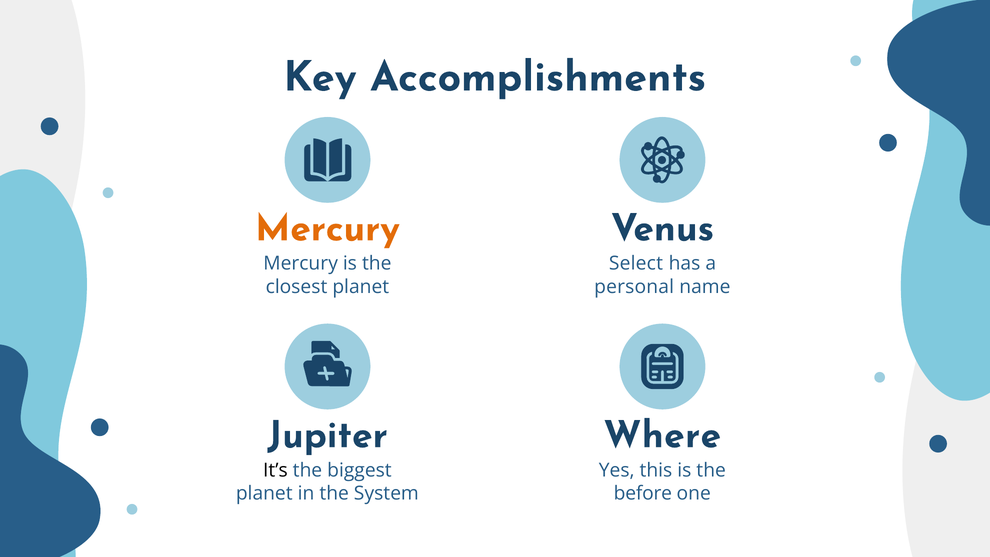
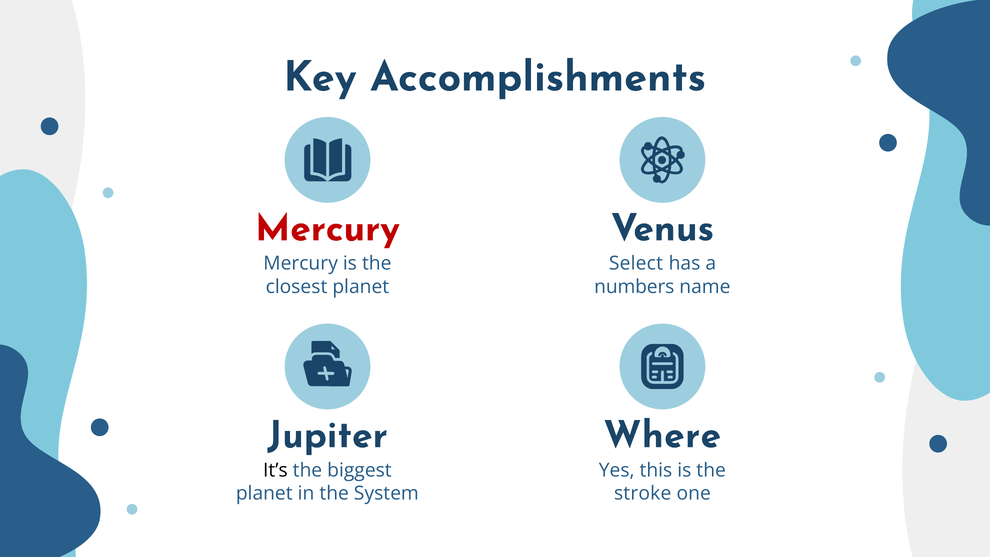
Mercury colour: orange -> red (328, 228)
personal: personal -> numbers (634, 287)
before: before -> stroke (643, 493)
